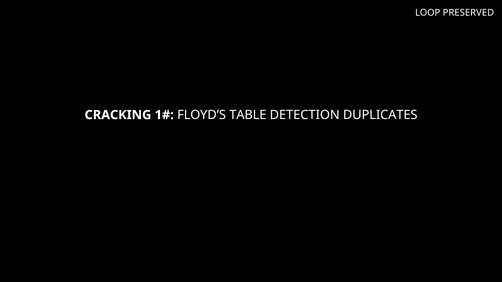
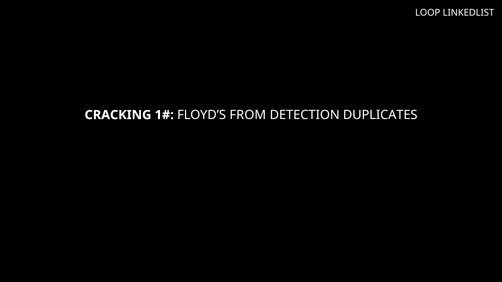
PRESERVED: PRESERVED -> LINKEDLIST (468, 13)
TABLE: TABLE -> FROM (248, 115)
